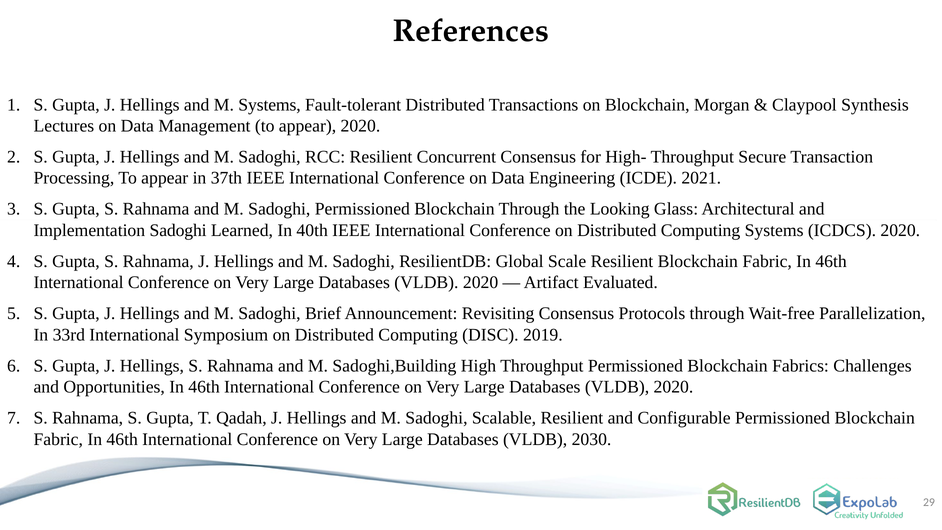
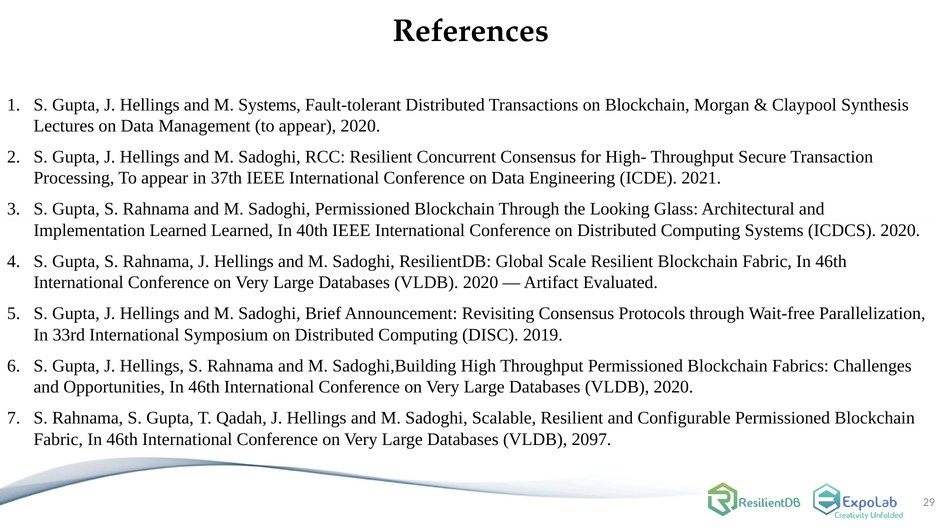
Implementation Sadoghi: Sadoghi -> Learned (178, 230)
2030: 2030 -> 2097 (592, 439)
